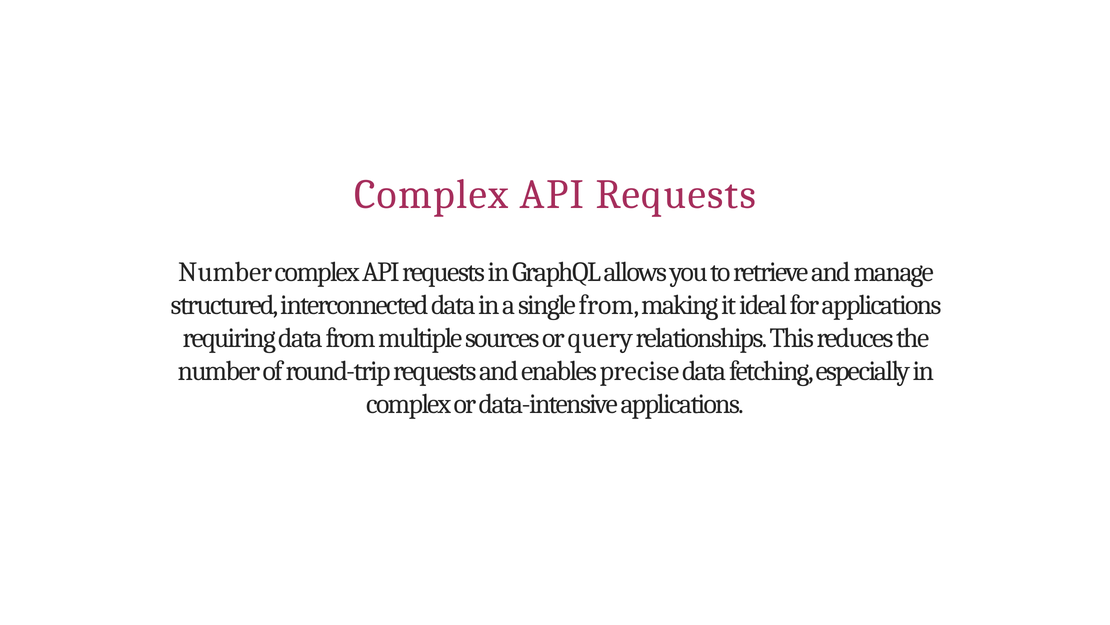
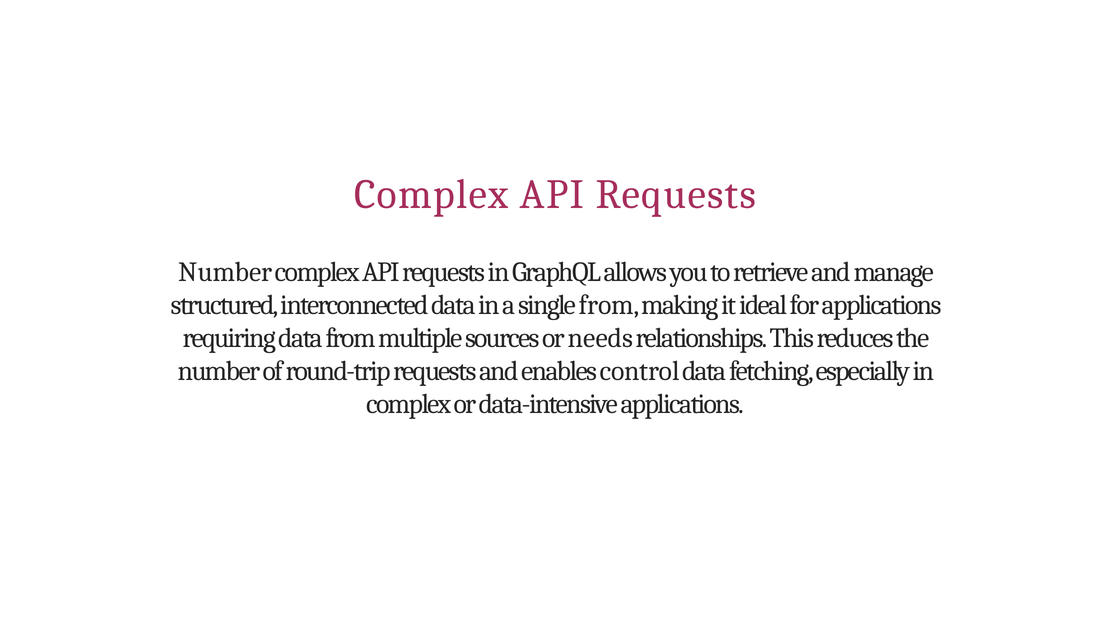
query: query -> needs (600, 338)
precise: precise -> control (640, 371)
